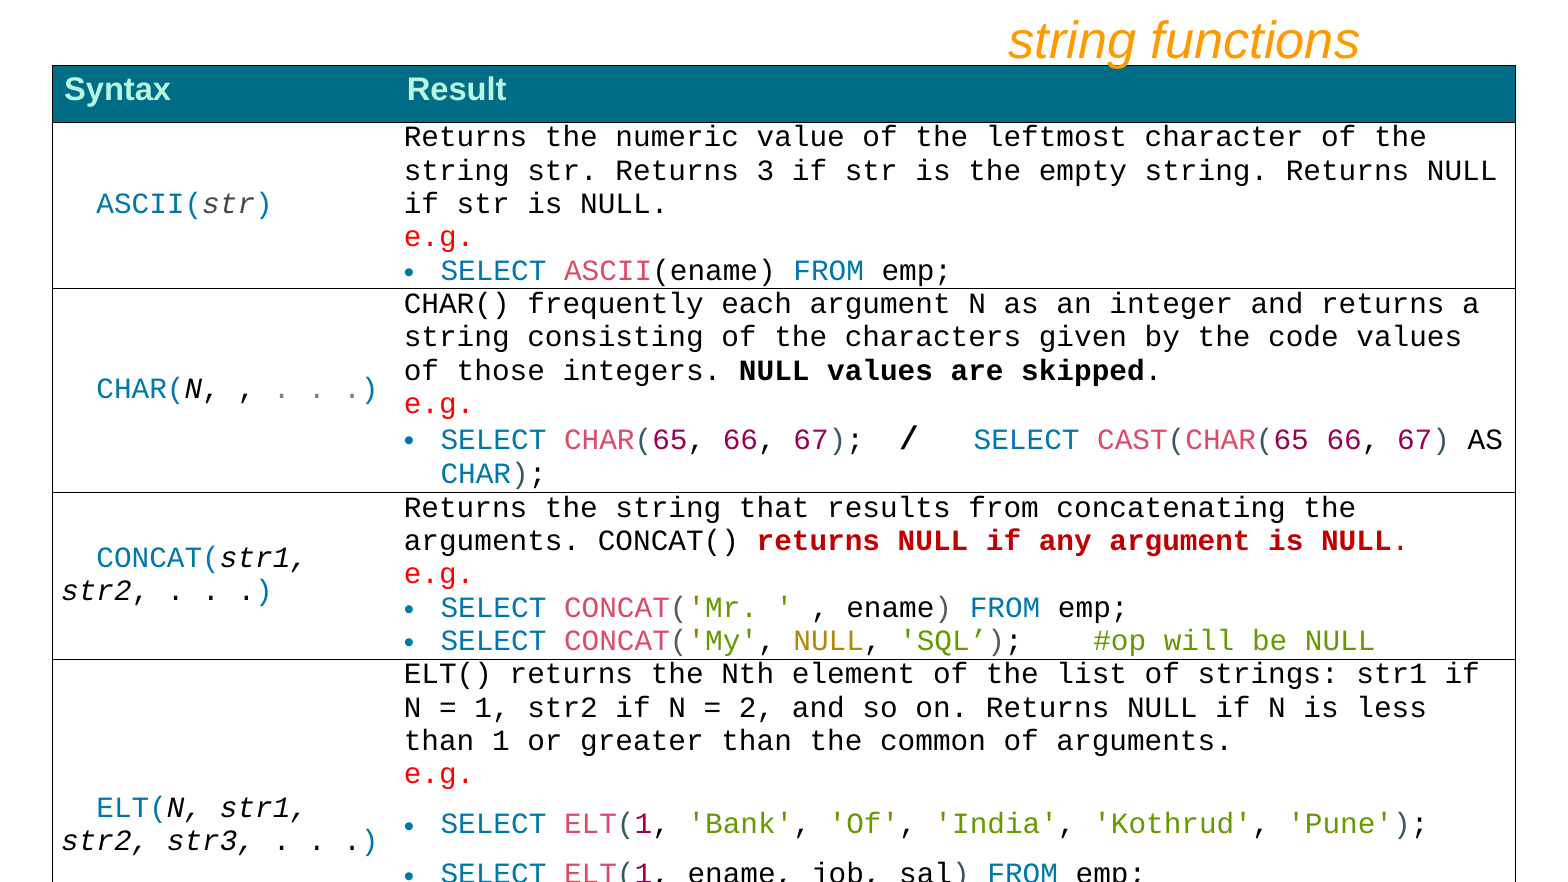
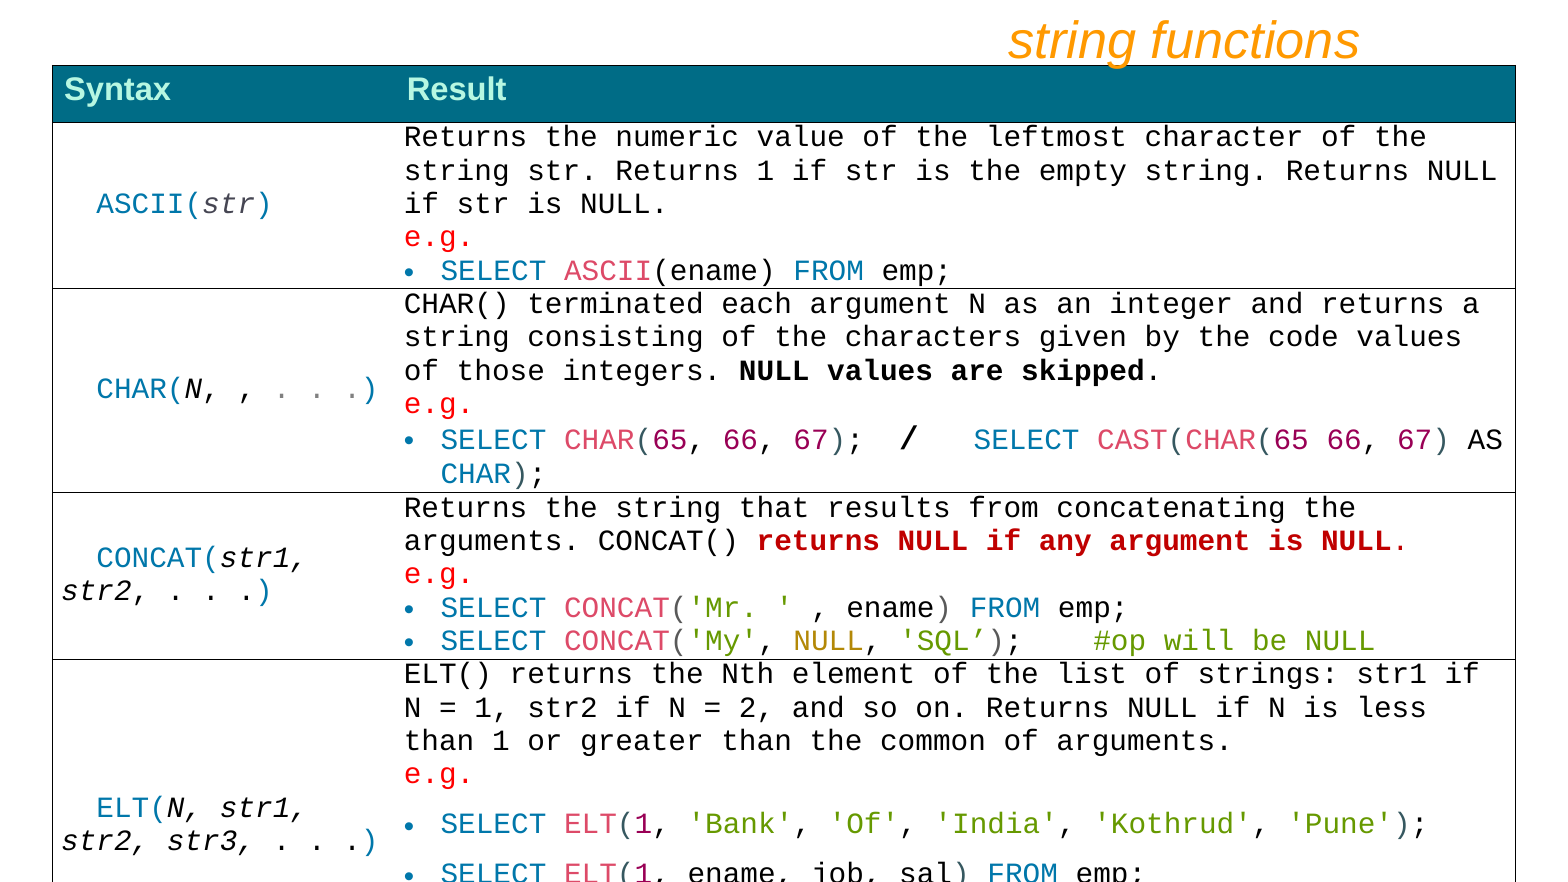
Returns 3: 3 -> 1 (765, 170)
frequently: frequently -> terminated (615, 304)
